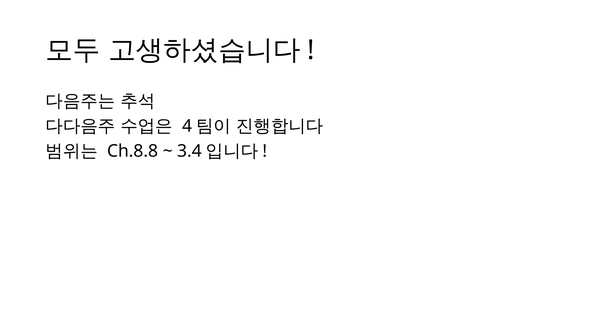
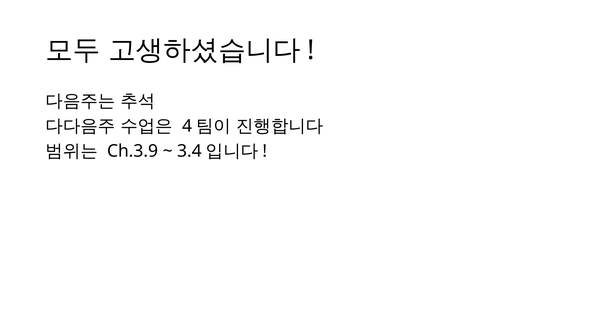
Ch.8.8: Ch.8.8 -> Ch.3.9 (133, 151)
